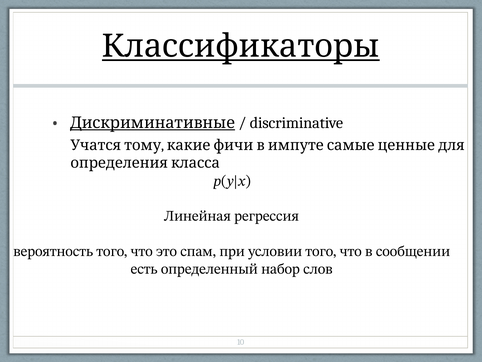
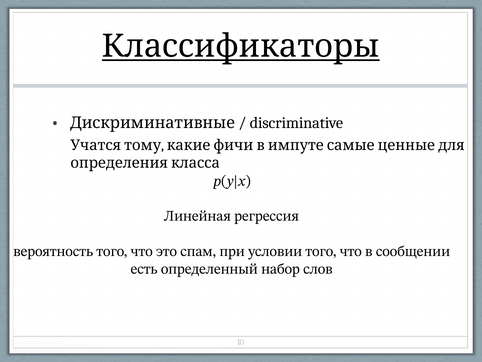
Дискриминативные underline: present -> none (153, 123)
